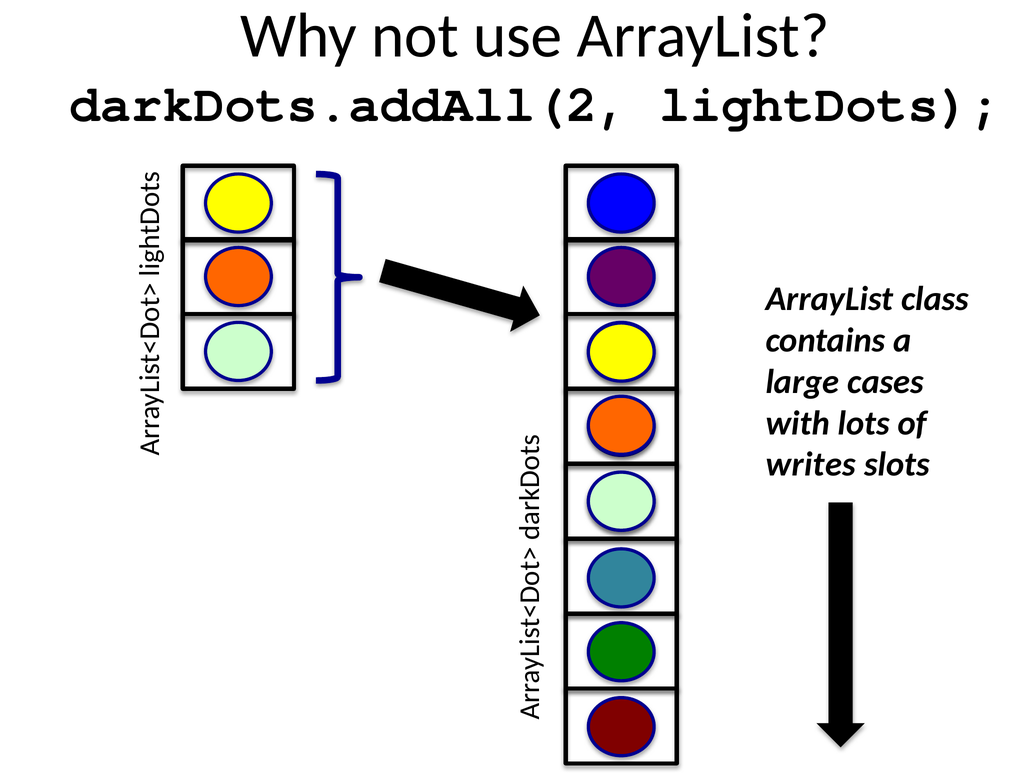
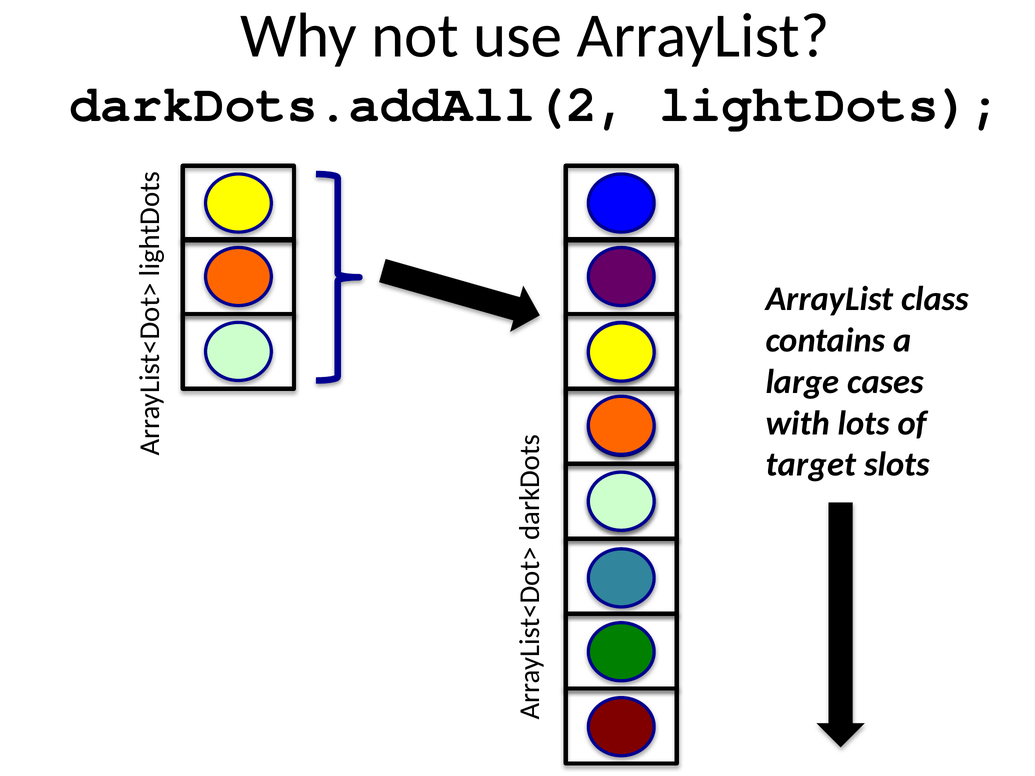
writes: writes -> target (811, 465)
